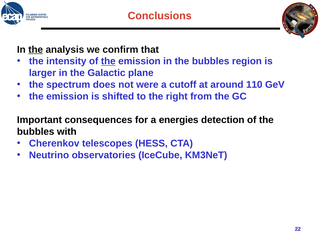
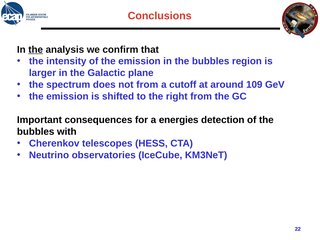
the underline: present -> none (108, 61)
not were: were -> from (147, 85)
110: 110 -> 109 (254, 85)
